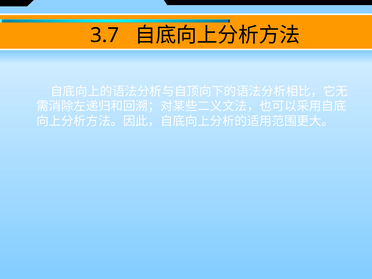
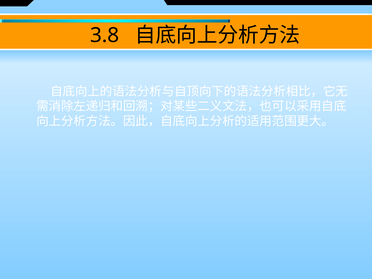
3.7: 3.7 -> 3.8 (105, 35)
